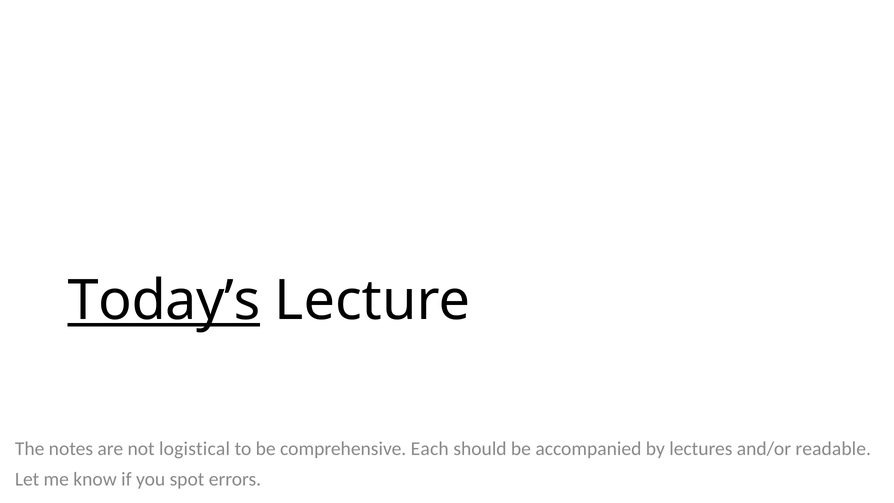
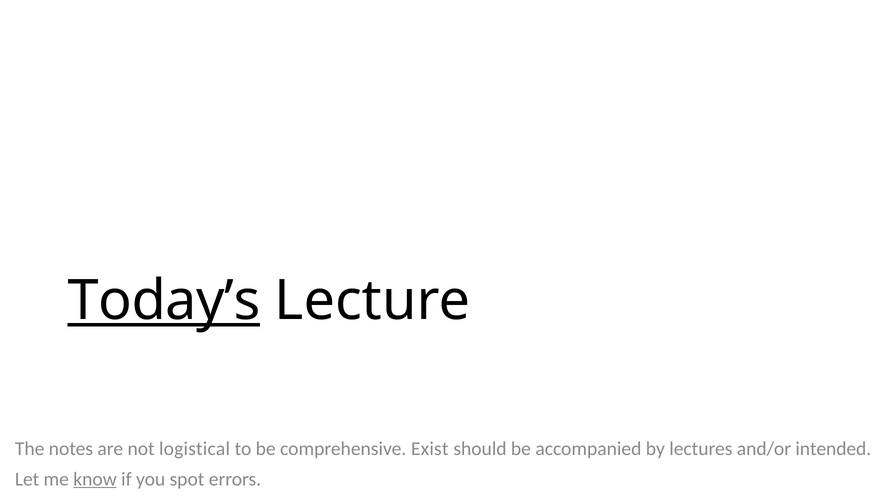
Each: Each -> Exist (430, 449)
readable: readable -> intended (833, 449)
know underline: none -> present (95, 479)
